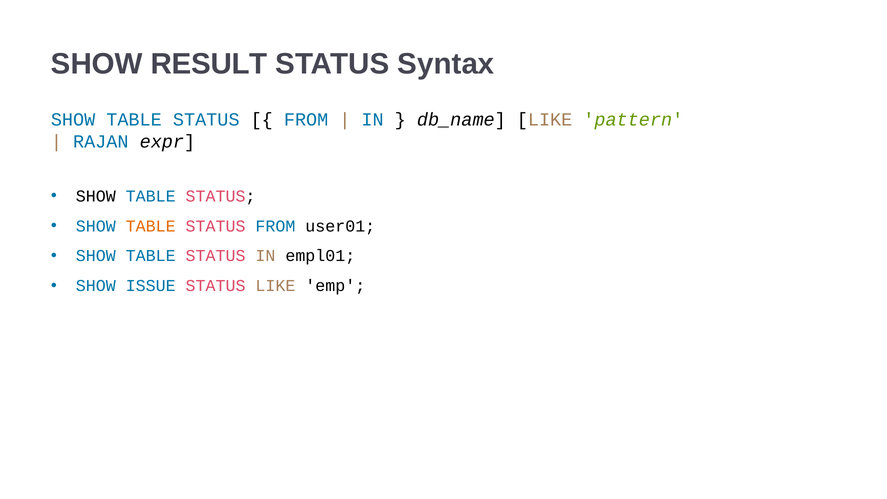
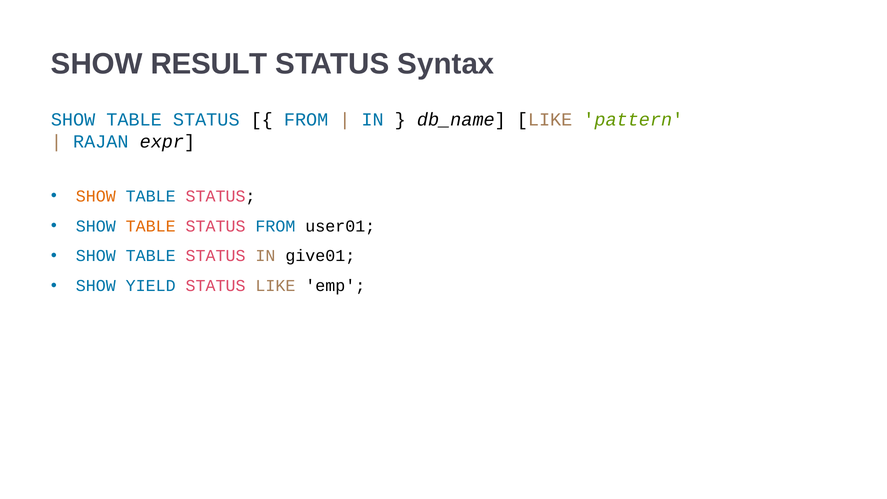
SHOW colour: black -> orange (96, 196)
empl01: empl01 -> give01 (320, 256)
ISSUE: ISSUE -> YIELD (151, 286)
